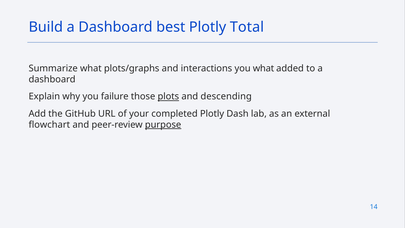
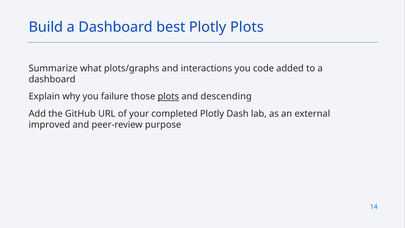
Plotly Total: Total -> Plots (247, 27)
you what: what -> code (263, 68)
flowchart: flowchart -> improved (49, 125)
purpose underline: present -> none (163, 125)
